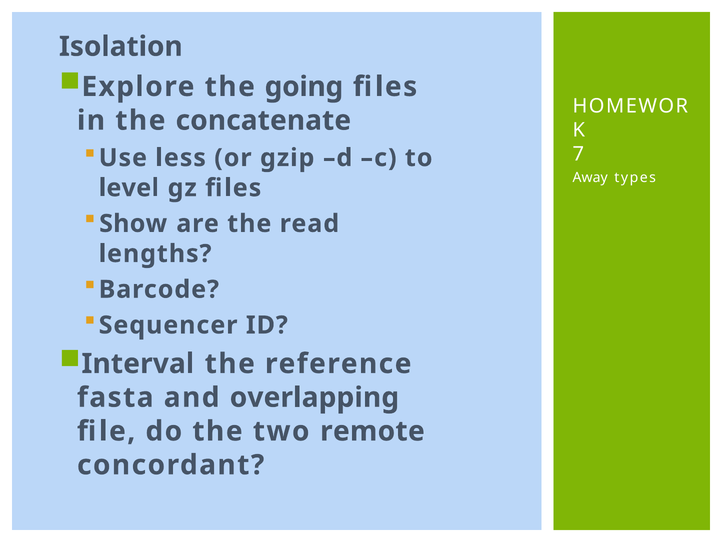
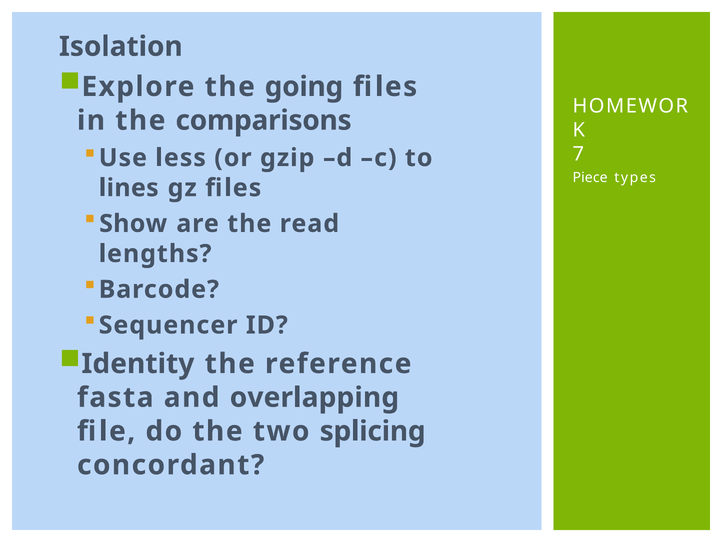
concatenate: concatenate -> comparisons (264, 120)
Away: Away -> Piece (590, 178)
level: level -> lines (129, 188)
Interval: Interval -> Identity (138, 363)
remote: remote -> splicing (373, 431)
